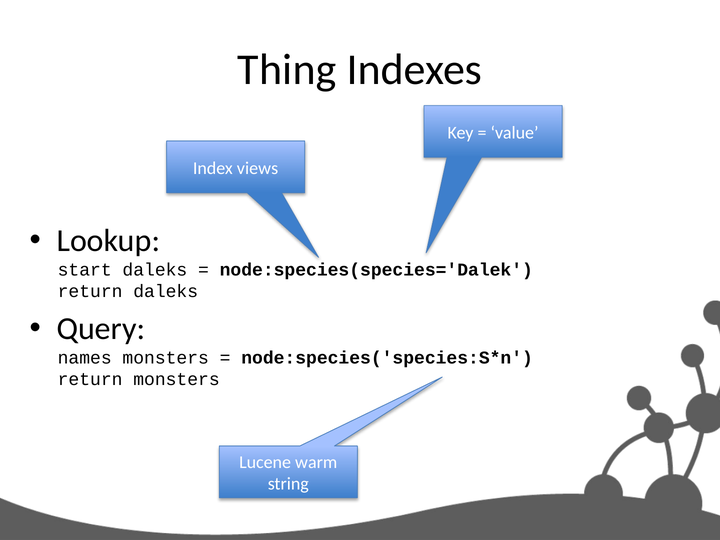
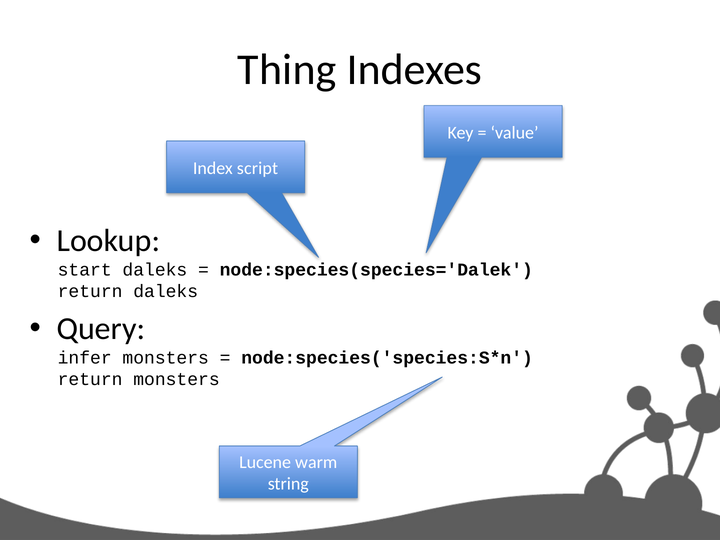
views: views -> script (257, 168)
names: names -> infer (85, 358)
